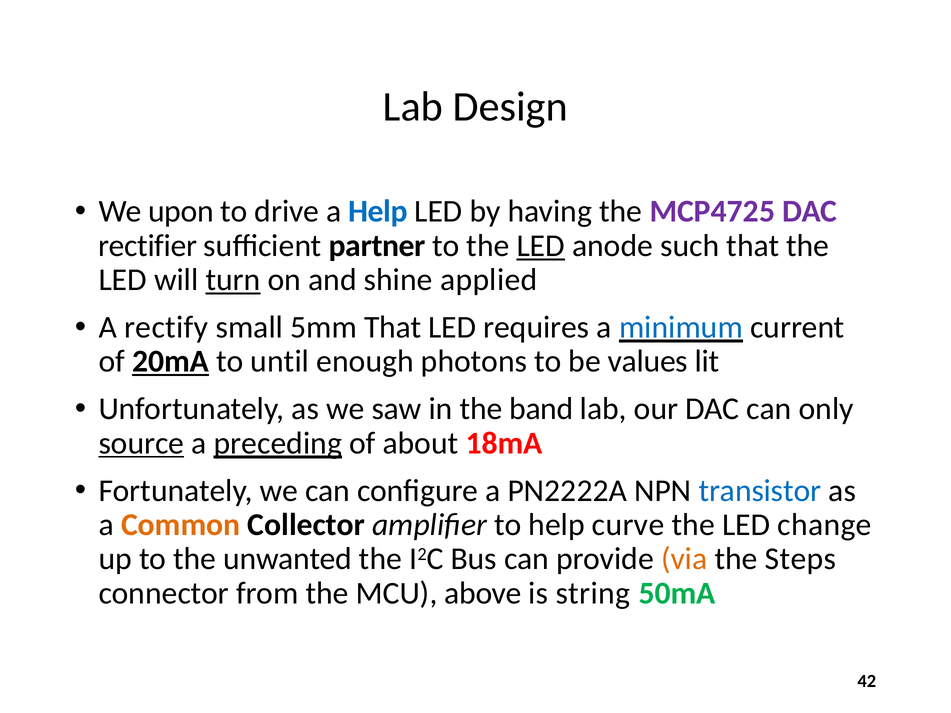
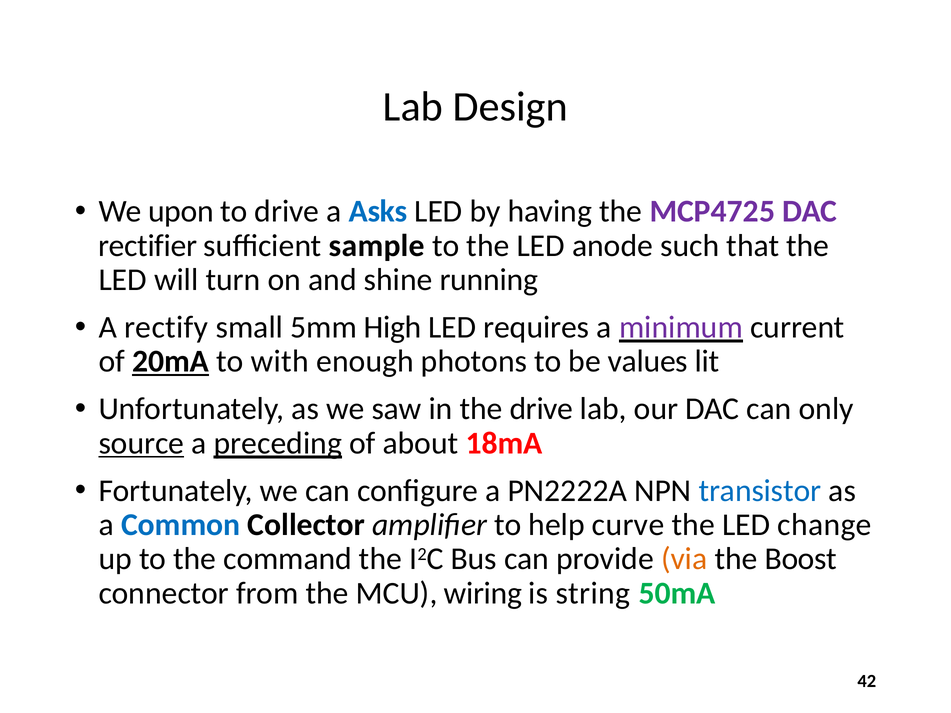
a Help: Help -> Asks (378, 212)
partner: partner -> sample (377, 246)
LED underline: present -> none (541, 246)
turn underline: present -> none (233, 280)
applied: applied -> running (489, 280)
5mm That: That -> High (393, 327)
minimum colour: blue -> purple (681, 327)
until: until -> with (280, 362)
the band: band -> drive (541, 409)
Common colour: orange -> blue (181, 525)
unwanted: unwanted -> command (288, 559)
Steps: Steps -> Boost (801, 559)
above: above -> wiring (483, 593)
